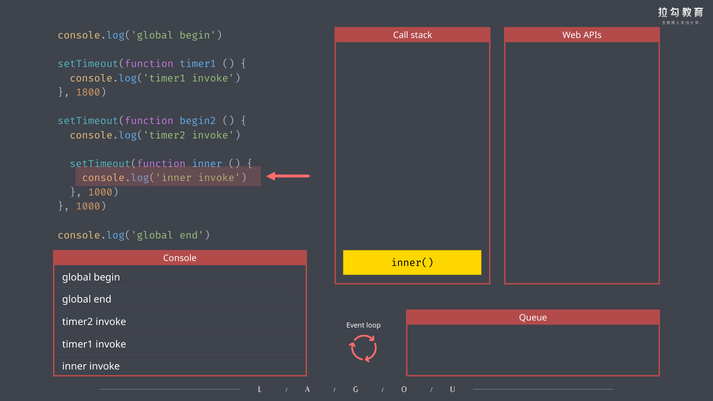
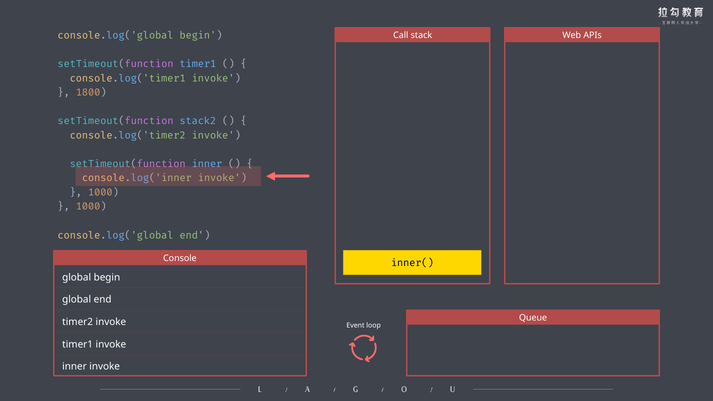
begin2: begin2 -> stack2 (198, 121)
